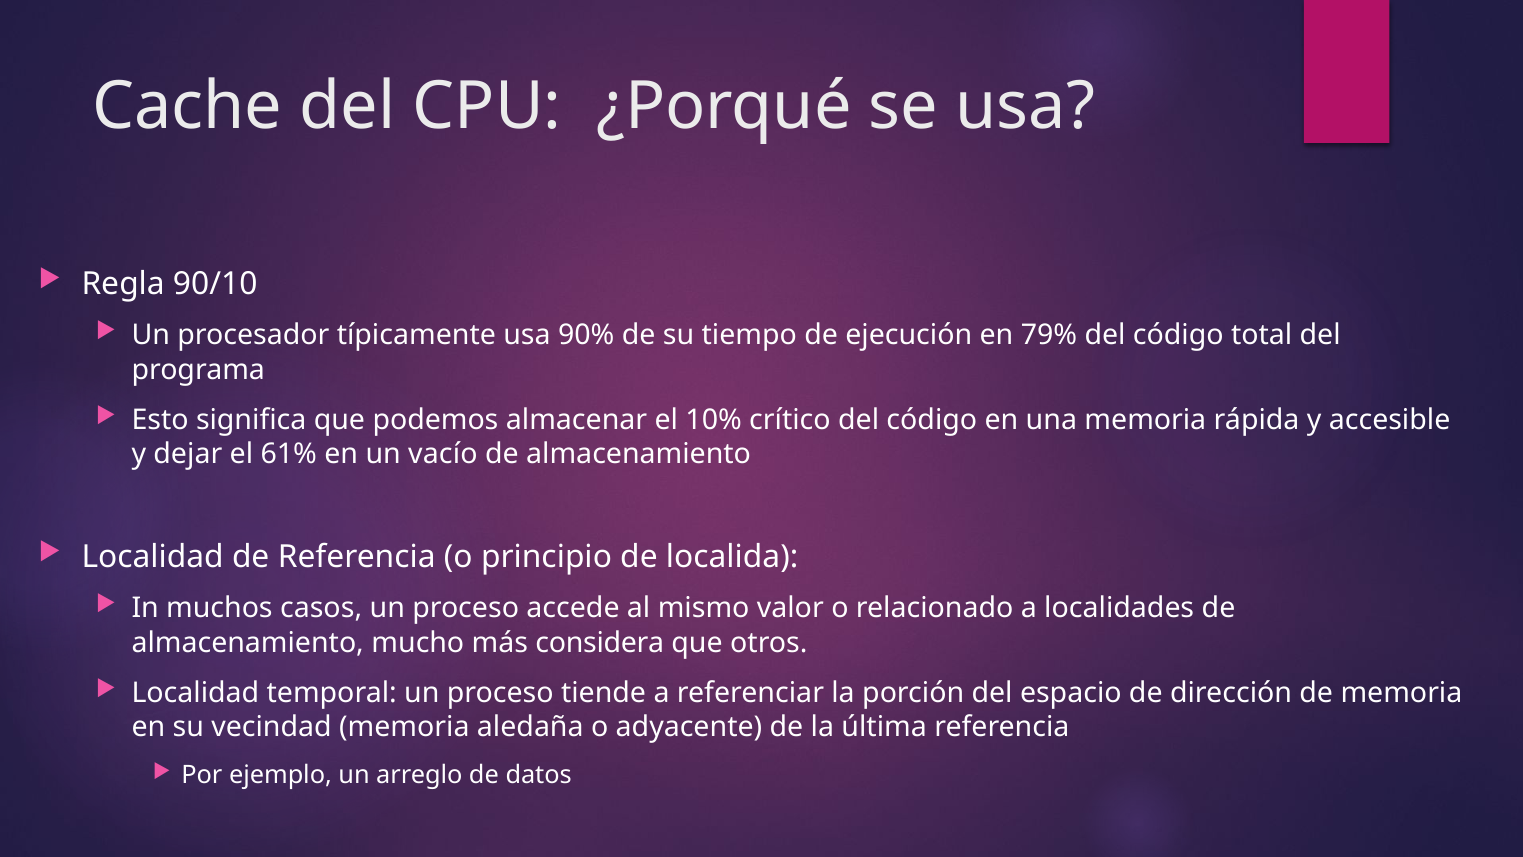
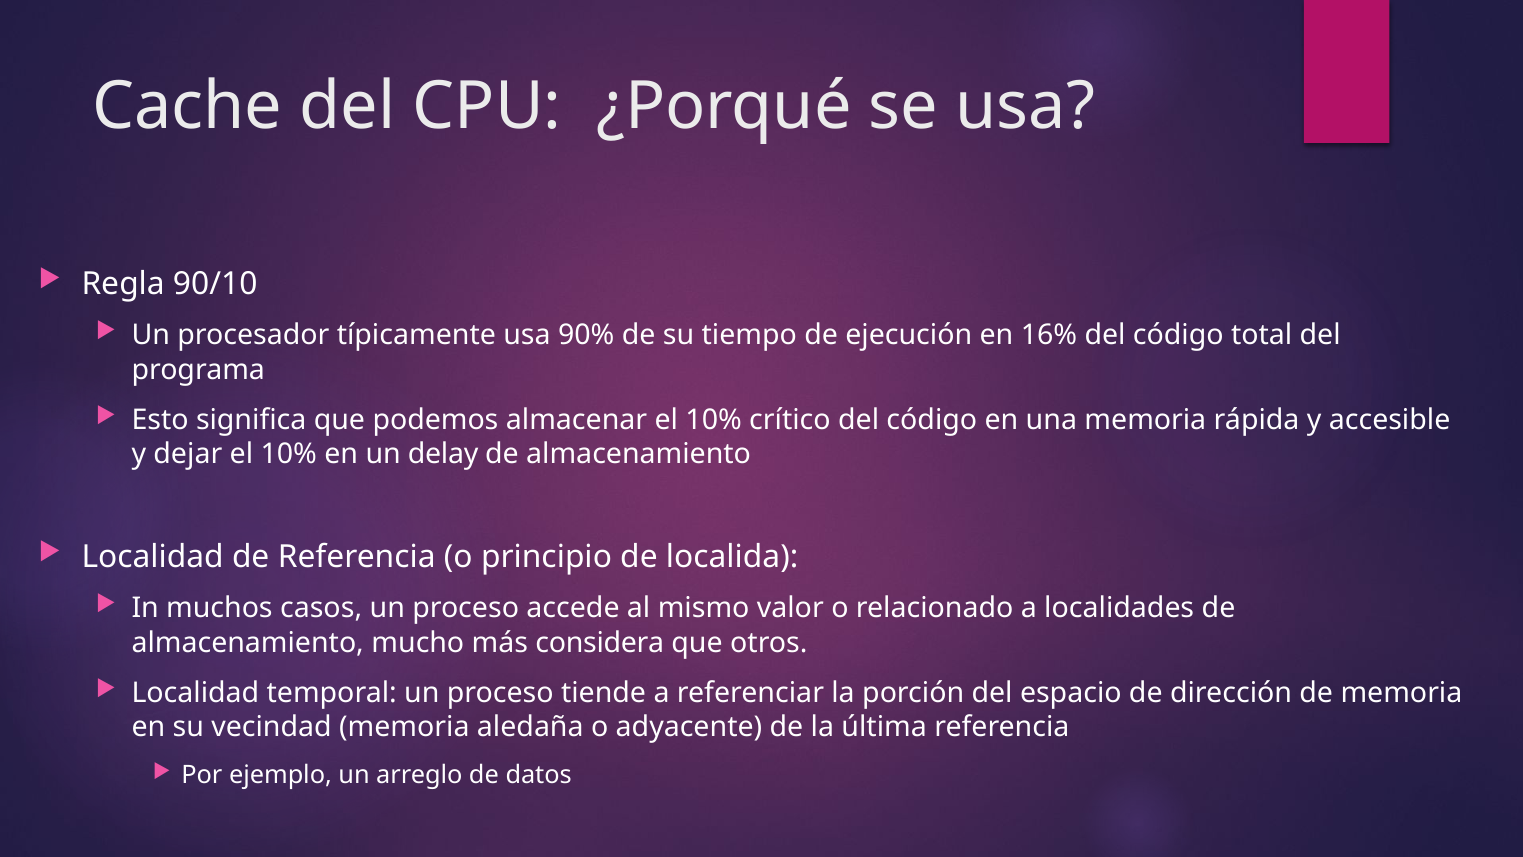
79%: 79% -> 16% (1049, 335)
dejar el 61%: 61% -> 10% (289, 454)
vacío: vacío -> delay (443, 454)
